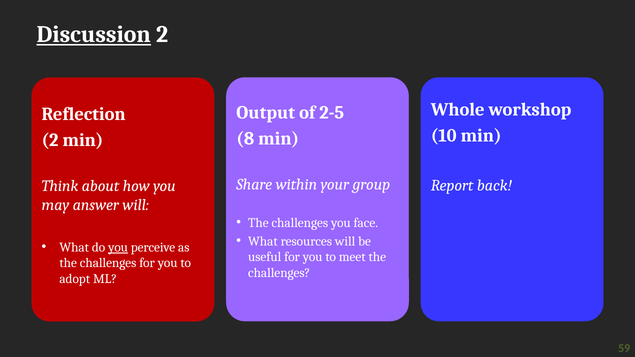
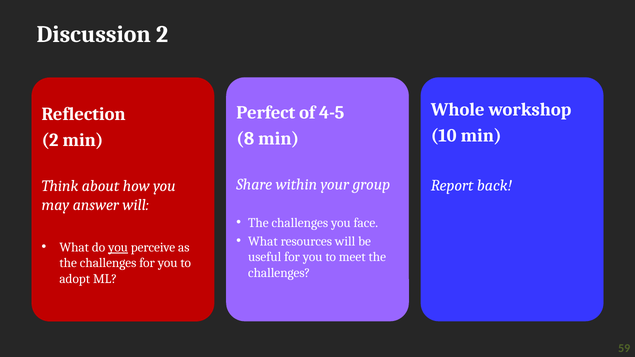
Discussion underline: present -> none (94, 35)
Output: Output -> Perfect (266, 113)
2-5: 2-5 -> 4-5 (332, 113)
